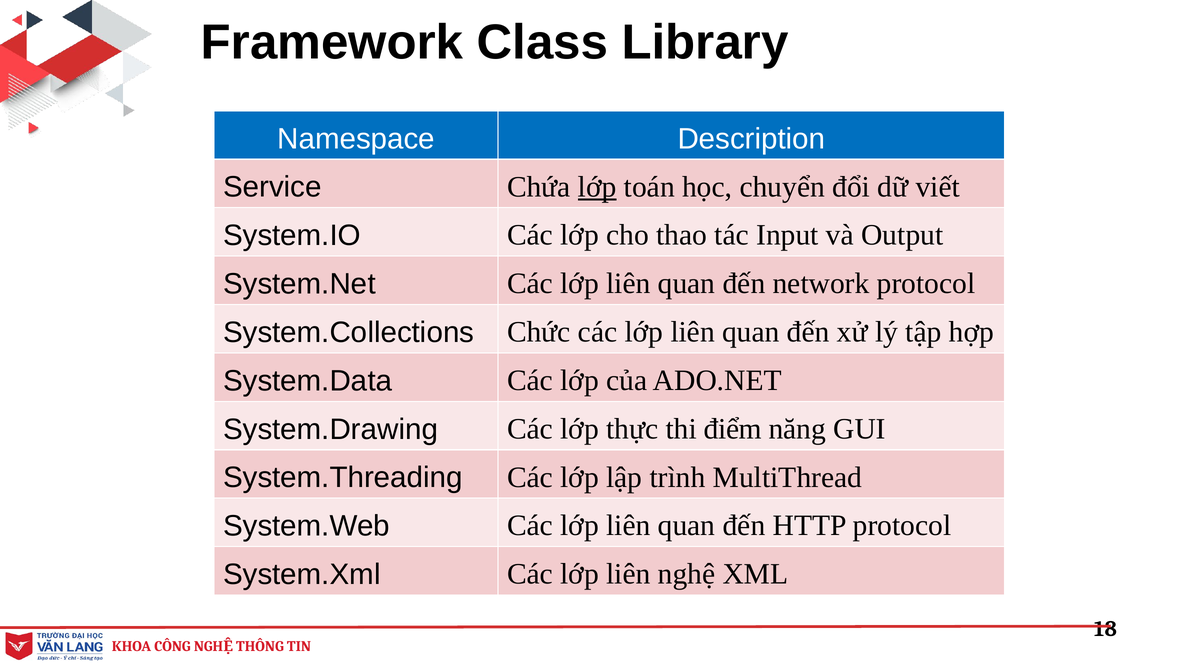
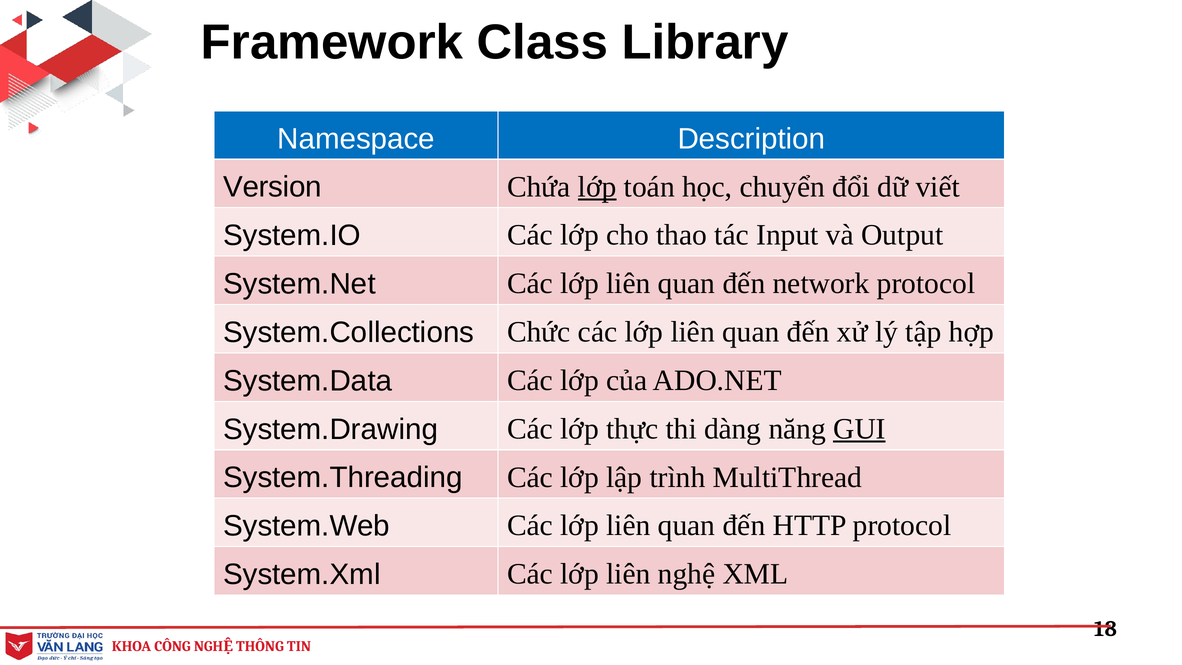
Service: Service -> Version (272, 187)
điểm: điểm -> dàng (733, 429)
GUI underline: none -> present (859, 429)
